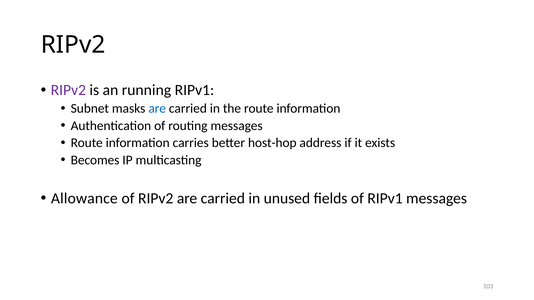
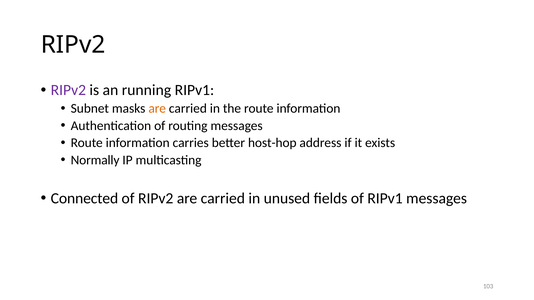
are colour: blue -> orange (157, 109)
Becomes: Becomes -> Normally (95, 160)
Allowance: Allowance -> Connected (84, 199)
